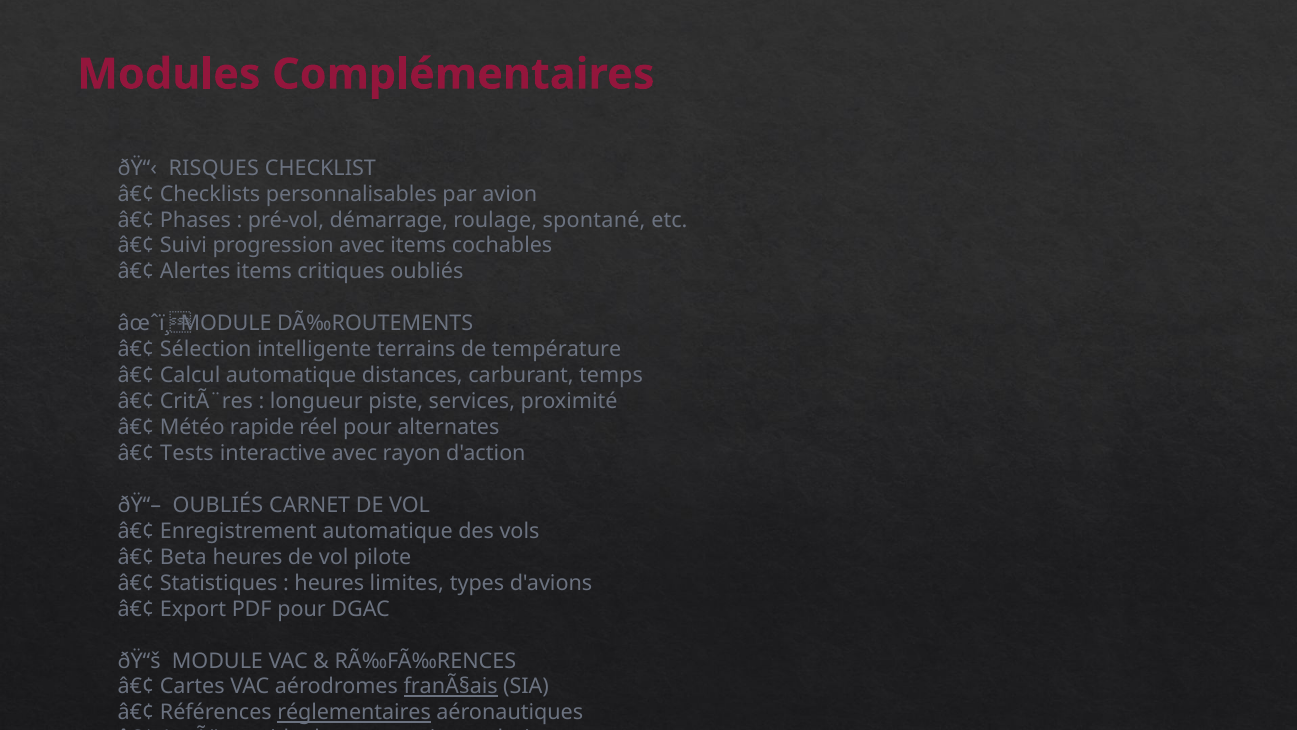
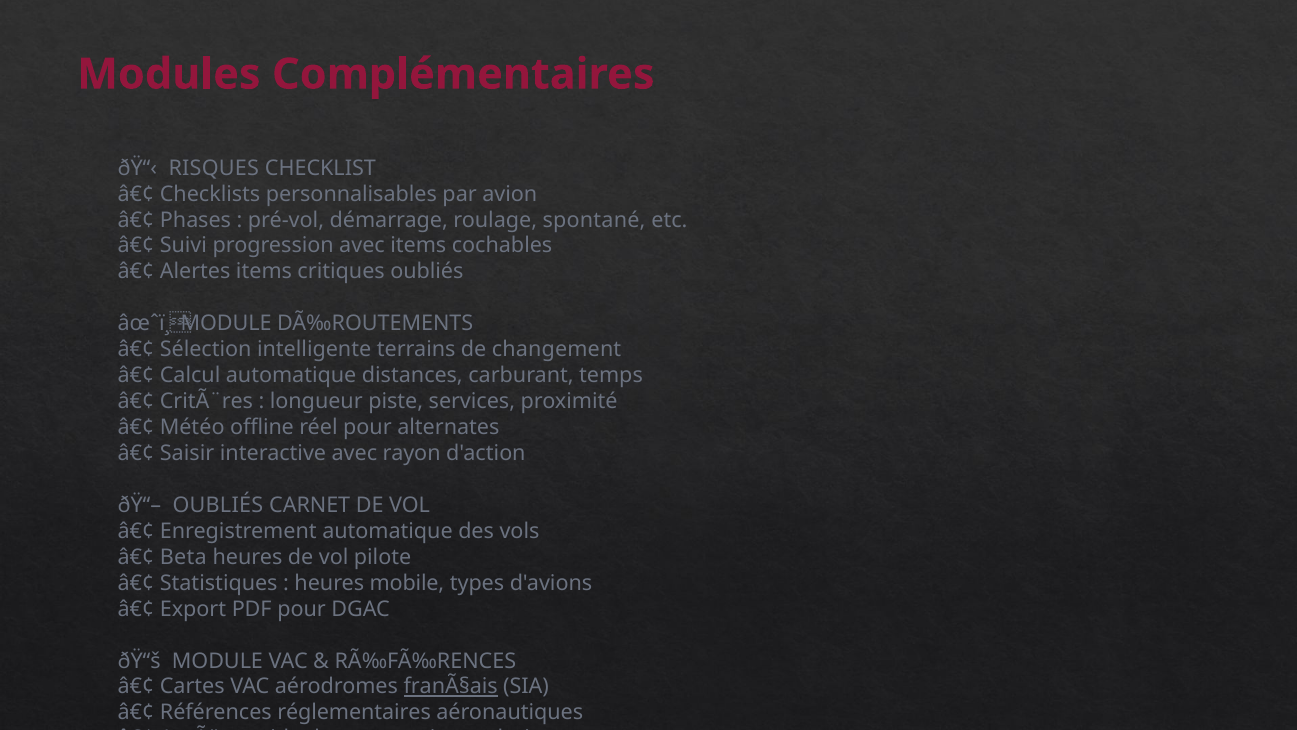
température: température -> changement (557, 349)
Météo rapide: rapide -> offline (262, 427)
Tests: Tests -> Saisir (187, 453)
limites: limites -> mobile (407, 583)
réglementaires underline: present -> none (354, 712)
